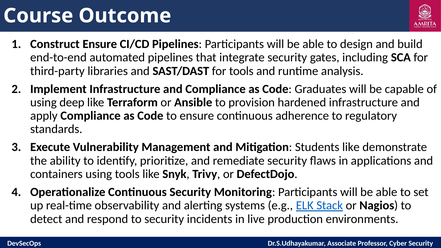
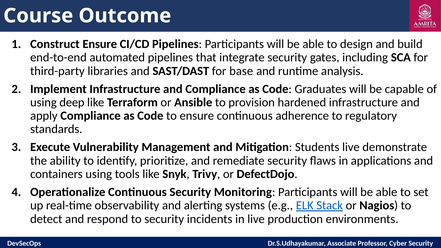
for tools: tools -> base (241, 71)
Students like: like -> live (351, 147)
